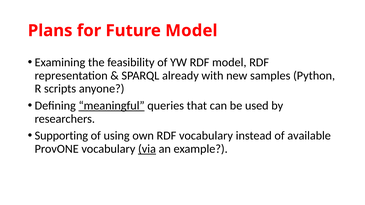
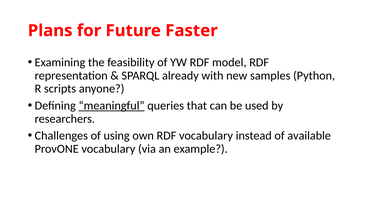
Future Model: Model -> Faster (191, 31)
Supporting: Supporting -> Challenges (61, 136)
via underline: present -> none (147, 149)
